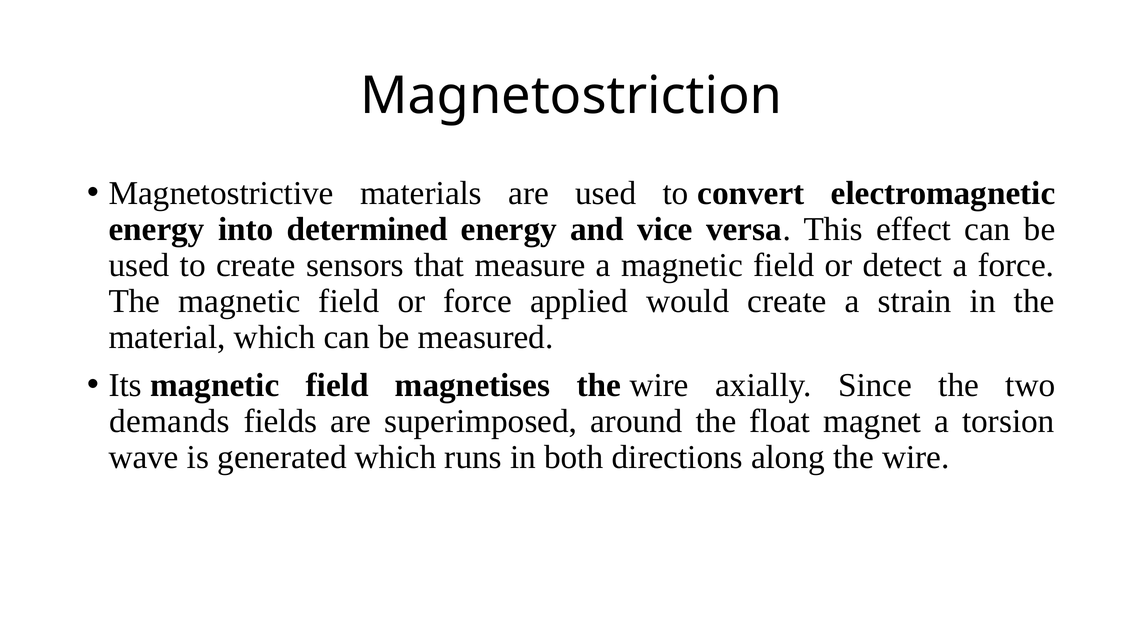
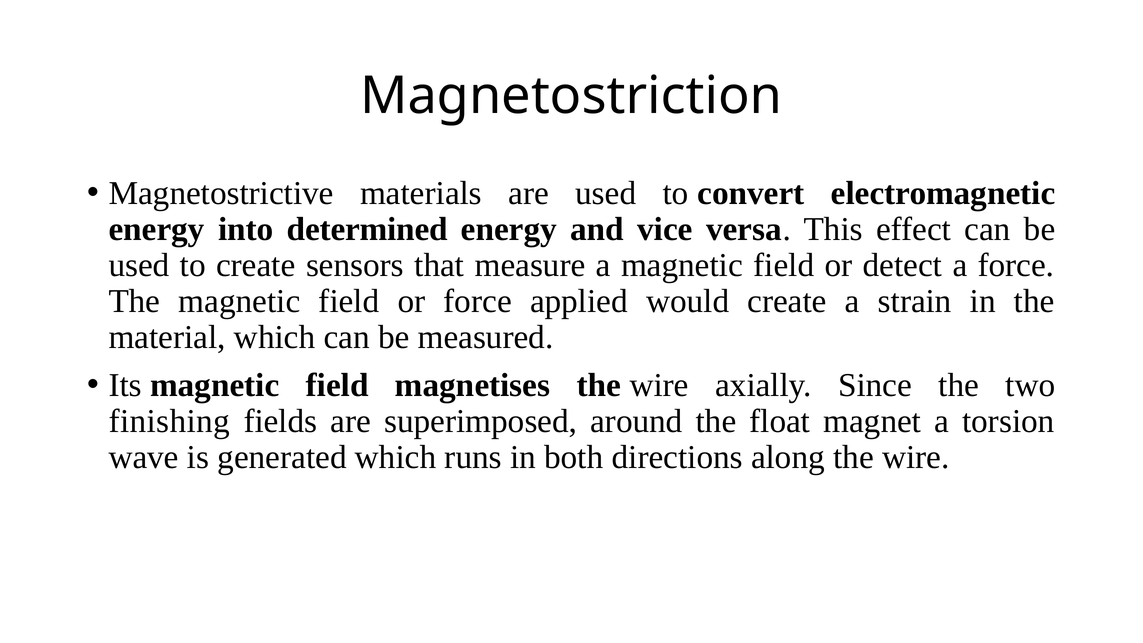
demands: demands -> finishing (169, 421)
